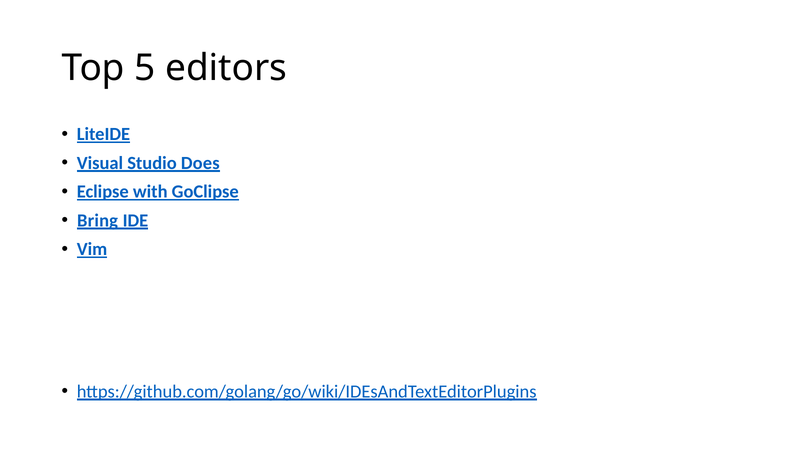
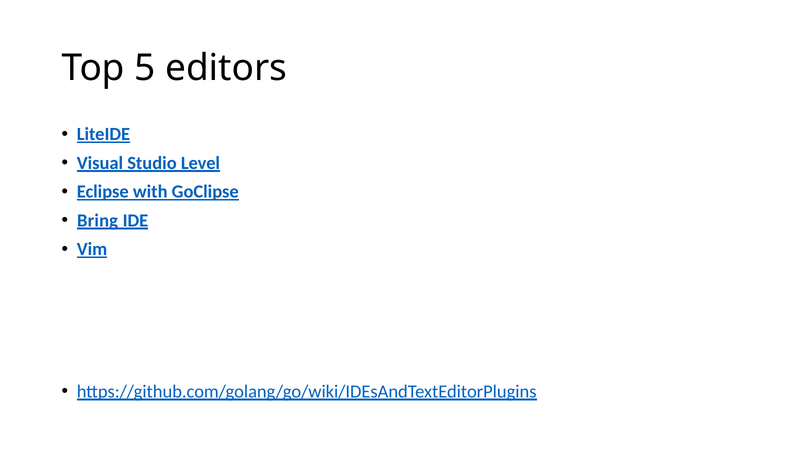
Does: Does -> Level (200, 163)
